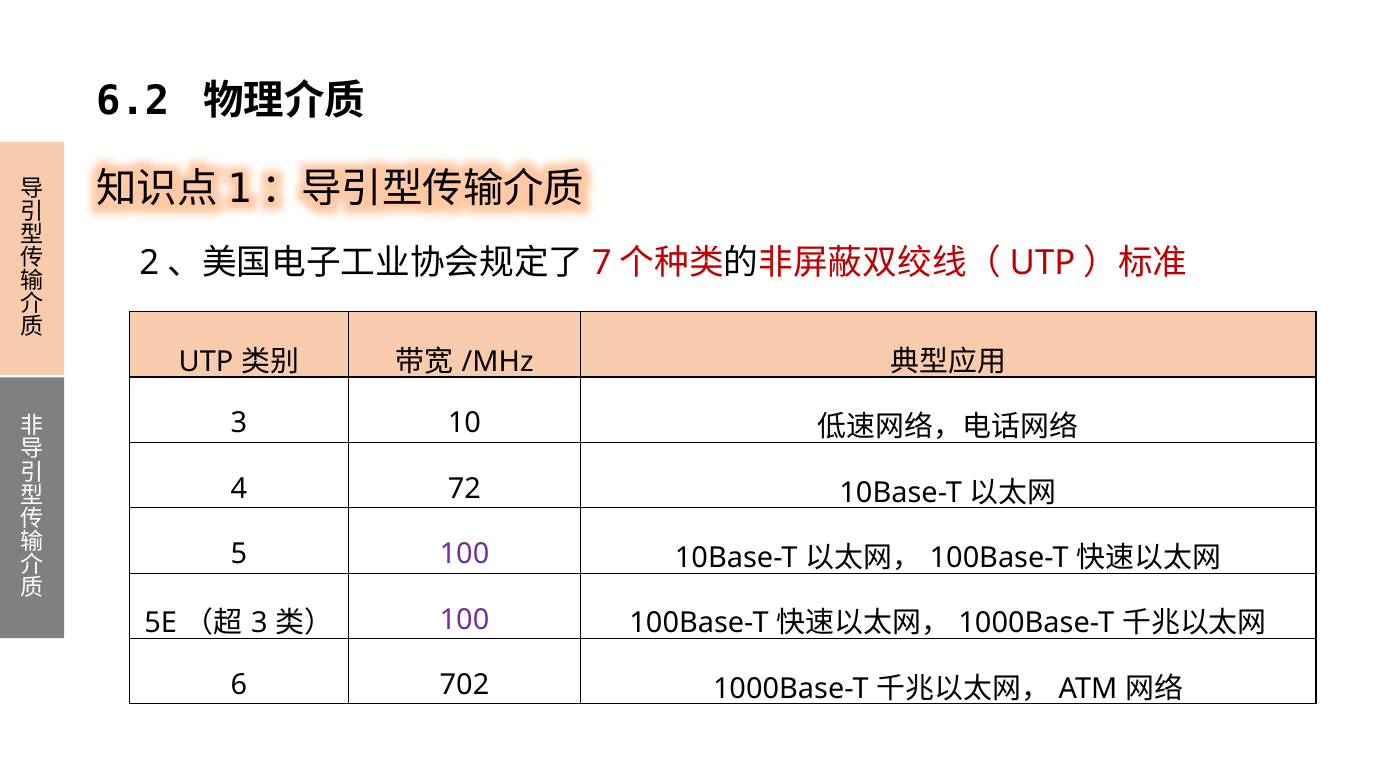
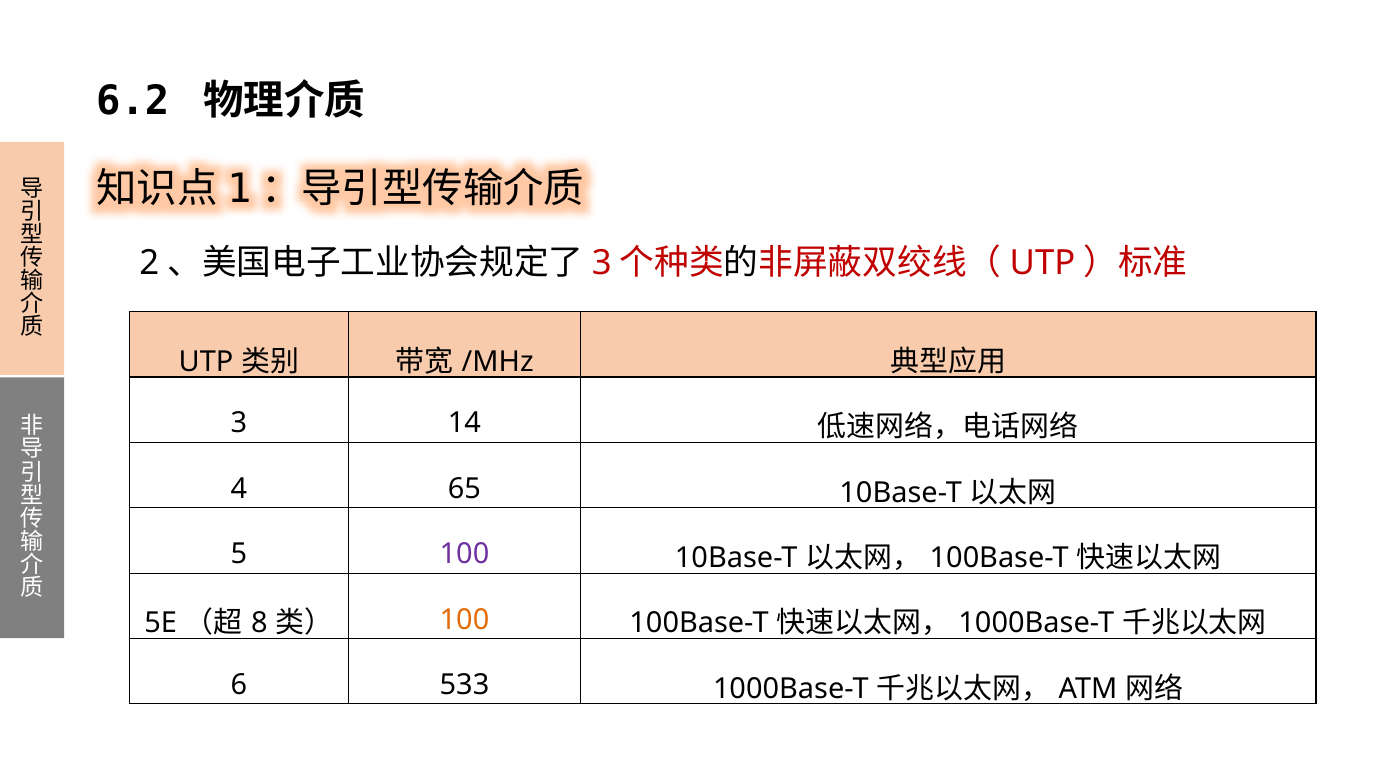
7: 7 -> 3 (602, 263)
10: 10 -> 14 (464, 424)
72: 72 -> 65 (464, 489)
3: 3 -> 8 (259, 624)
100 colour: purple -> orange (464, 620)
702: 702 -> 533 (464, 685)
